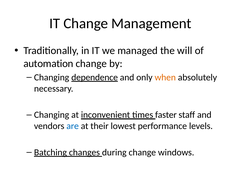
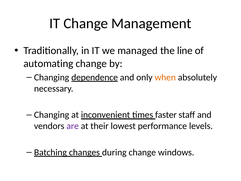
will: will -> line (185, 51)
automation: automation -> automating (48, 63)
are colour: blue -> purple (73, 126)
